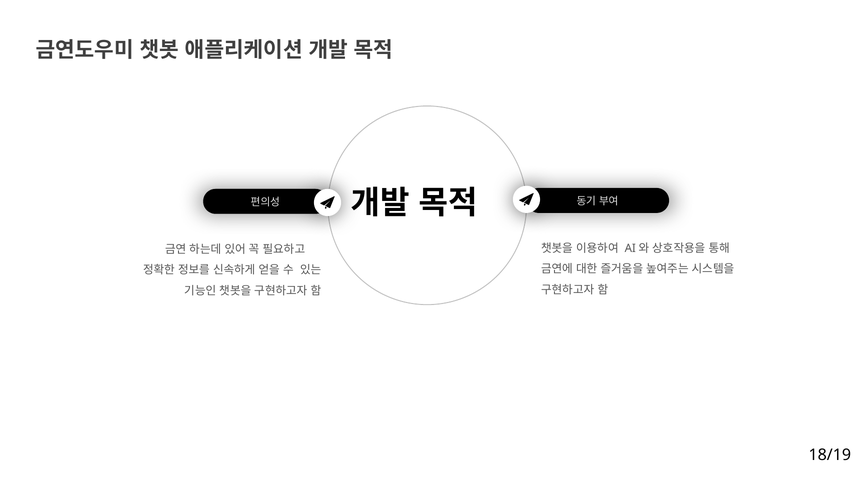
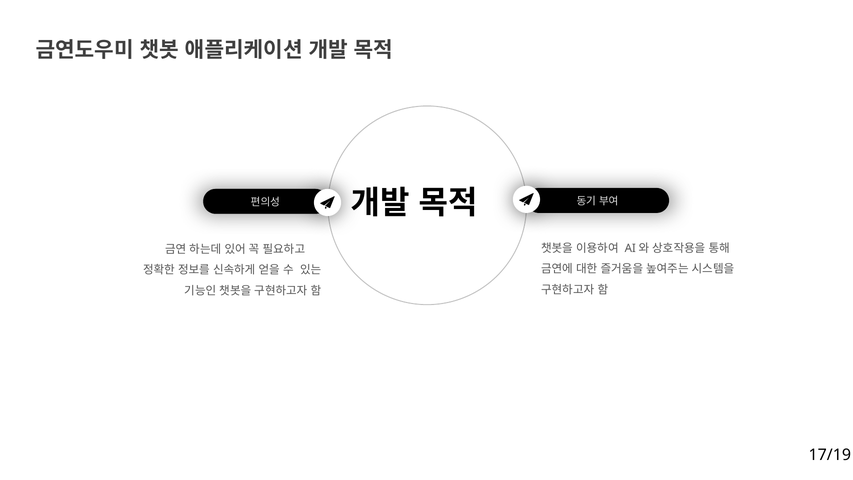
18/19: 18/19 -> 17/19 (830, 455)
